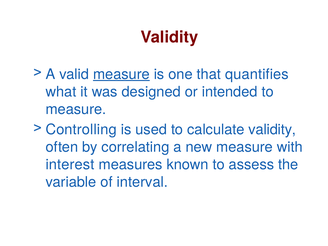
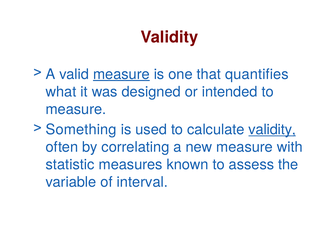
Controlling: Controlling -> Something (81, 130)
validity underline: none -> present (272, 130)
interest: interest -> statistic (70, 165)
